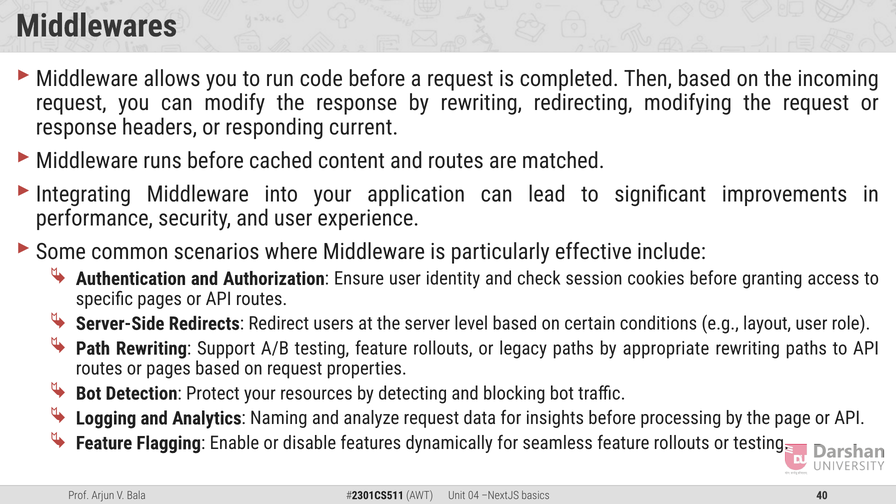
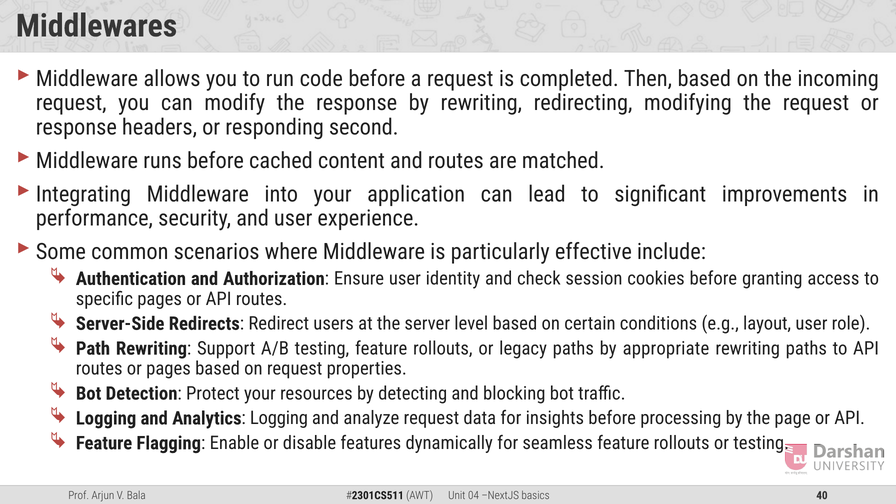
current: current -> second (364, 127)
Analytics Naming: Naming -> Logging (279, 418)
